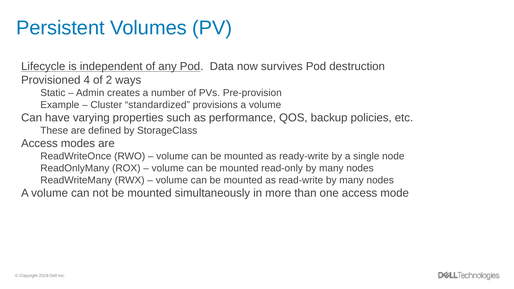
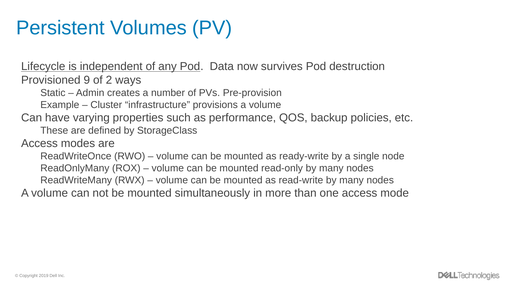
4: 4 -> 9 (87, 80)
standardized: standardized -> infrastructure (157, 105)
